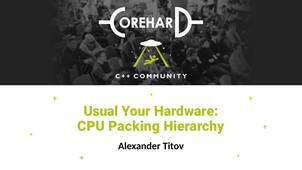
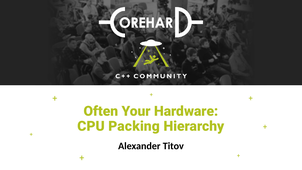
Usual: Usual -> Often (101, 111)
